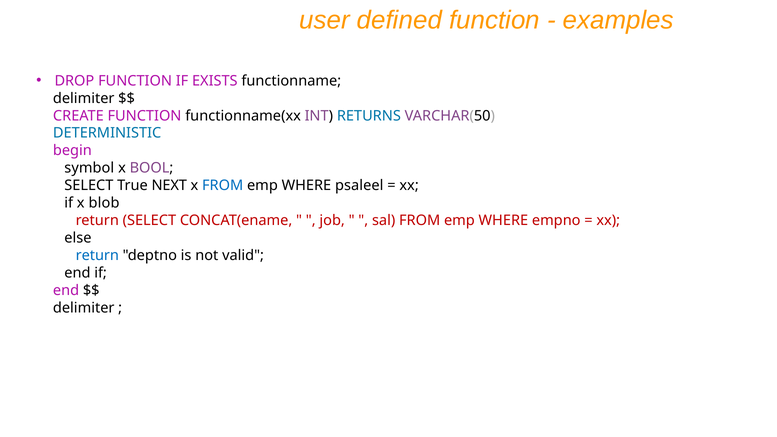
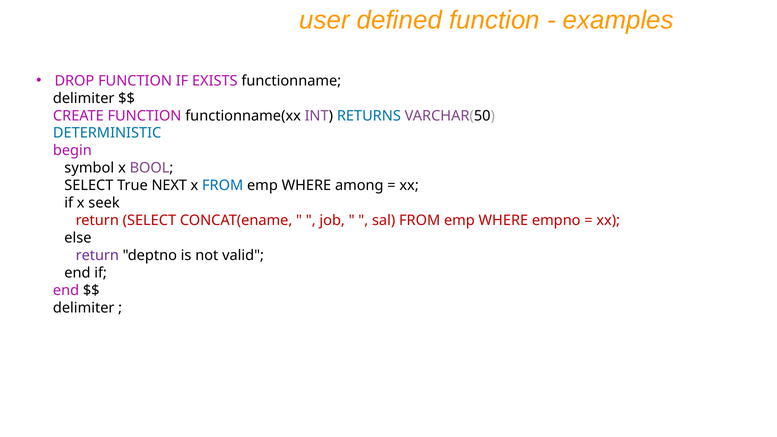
psaleel: psaleel -> among (359, 186)
blob: blob -> seek (104, 203)
return colour: blue -> purple (97, 256)
